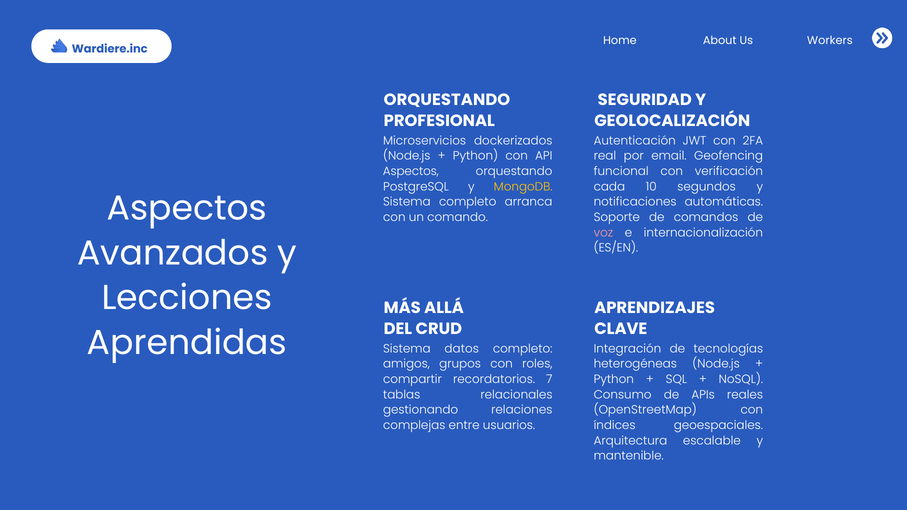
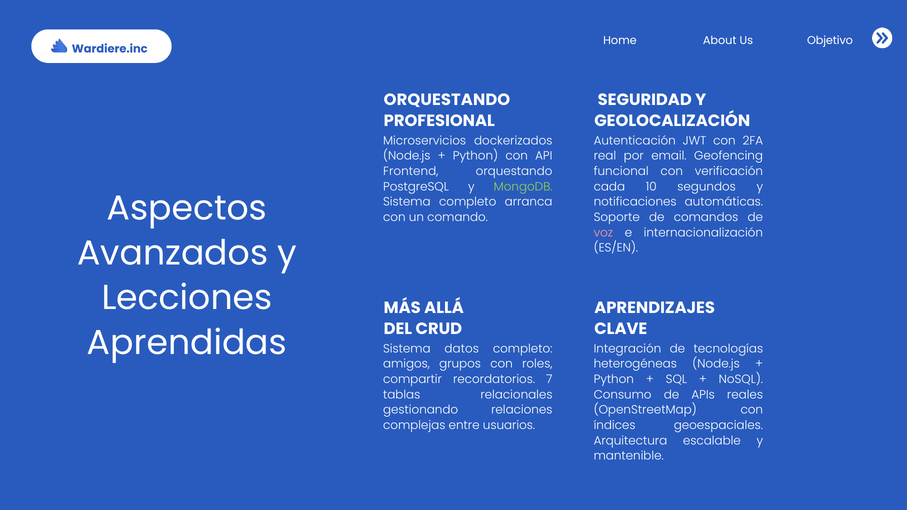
Workers: Workers -> Objetivo (830, 41)
Aspectos: Aspectos -> Frontend (411, 171)
MongoDB colour: yellow -> light green (523, 187)
